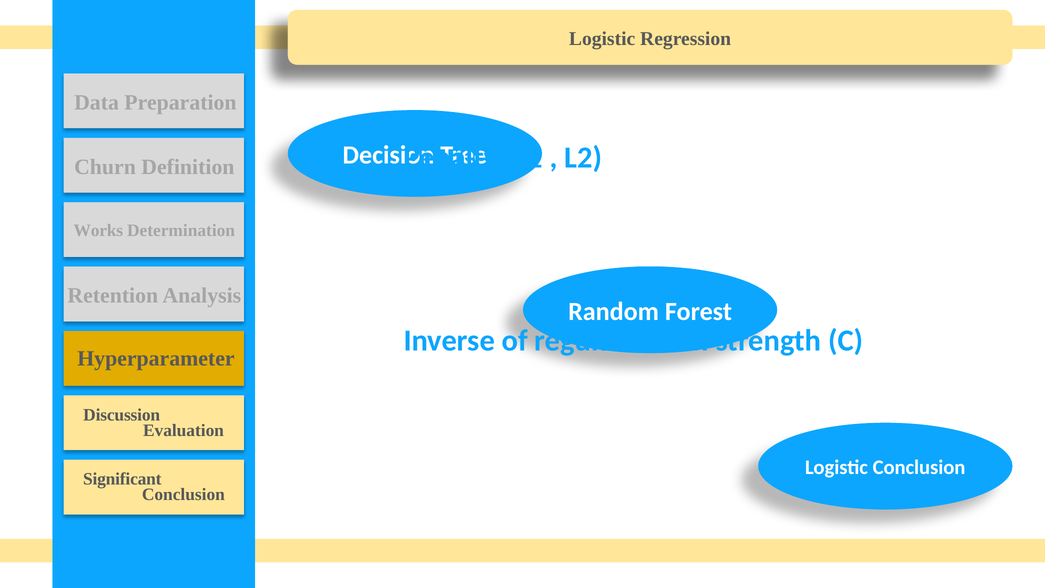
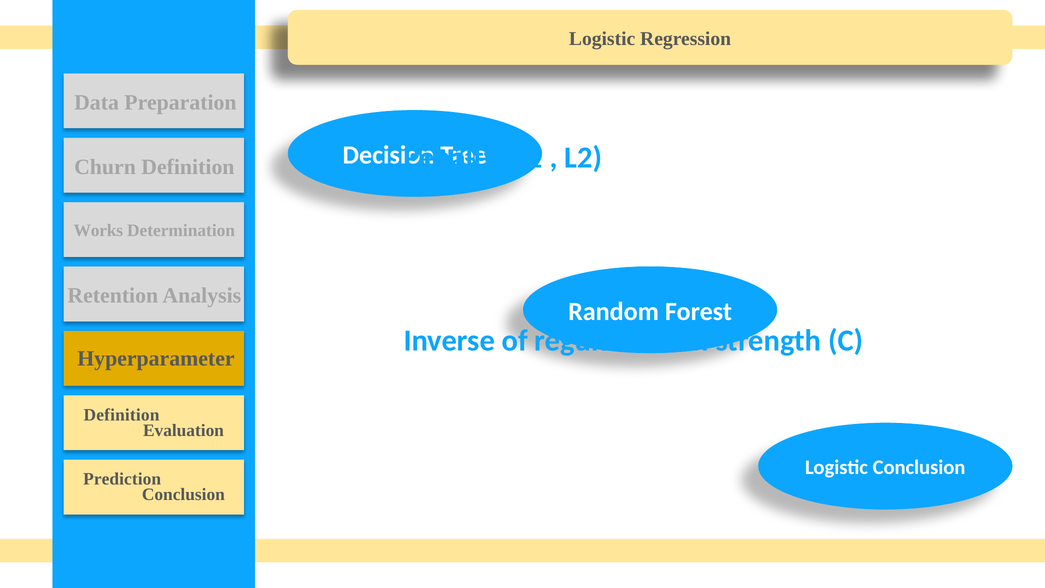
Discussion: Discussion -> Definition (122, 415)
Significant: Significant -> Prediction (122, 479)
